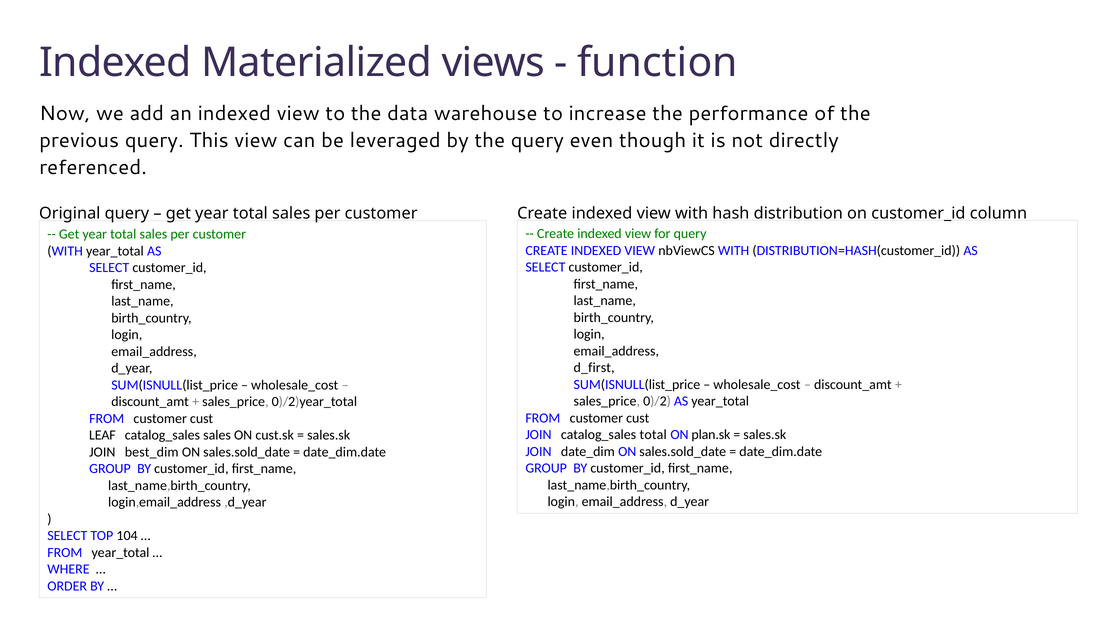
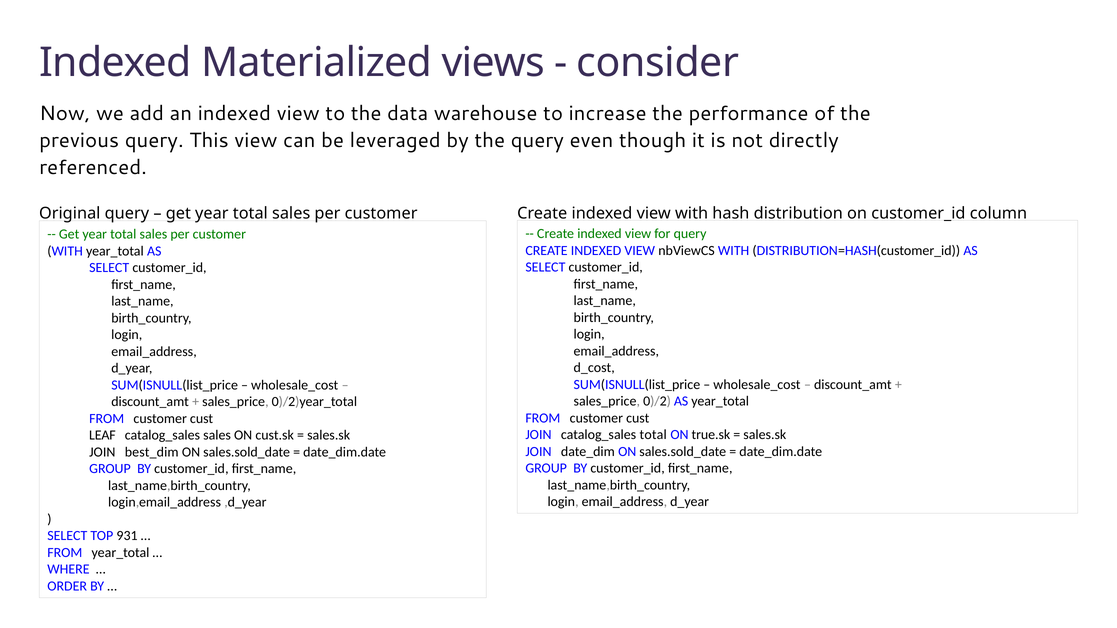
function: function -> consider (658, 63)
d_first: d_first -> d_cost (594, 368)
plan.sk: plan.sk -> true.sk (711, 435)
104: 104 -> 931 (127, 536)
